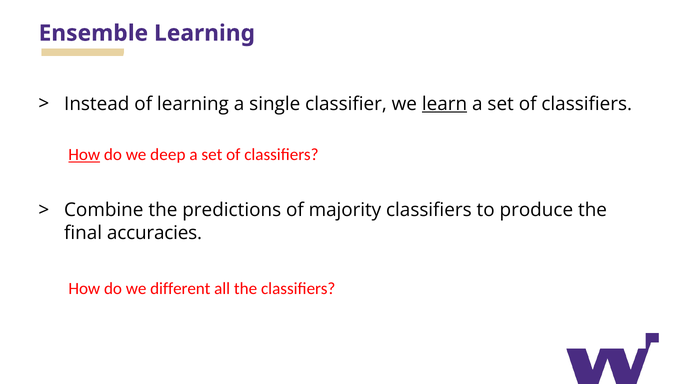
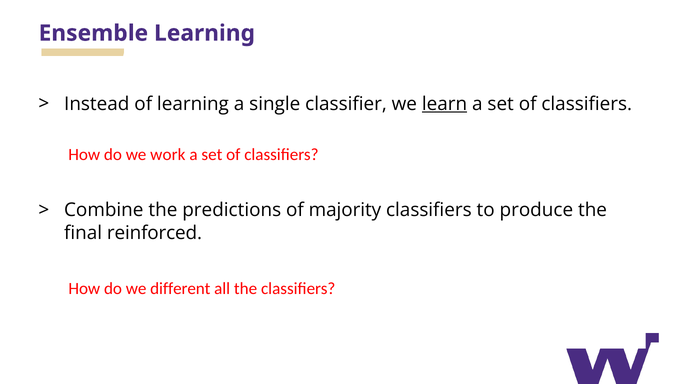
How underline: present -> none (84, 155)
deep: deep -> work (168, 155)
accuracies: accuracies -> reinforced (154, 233)
